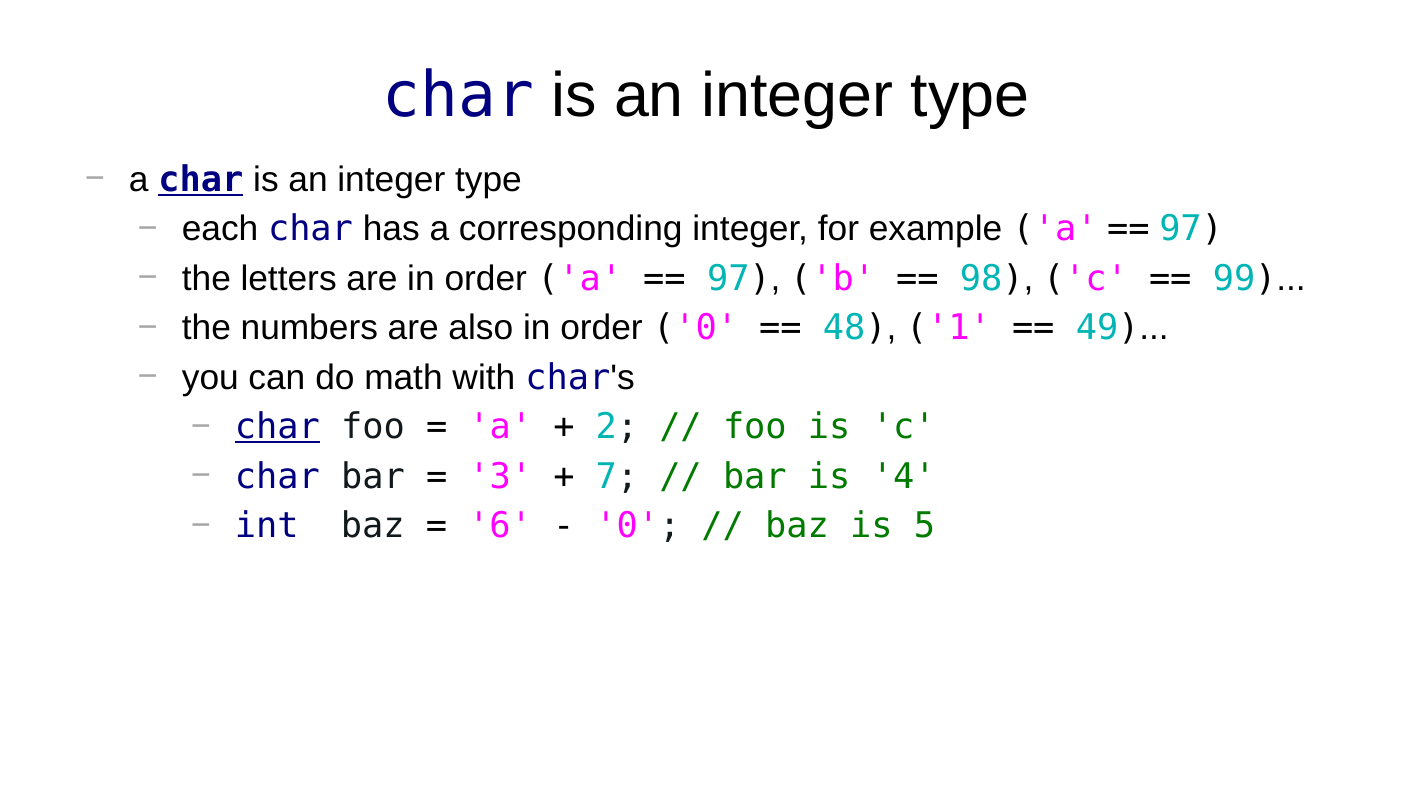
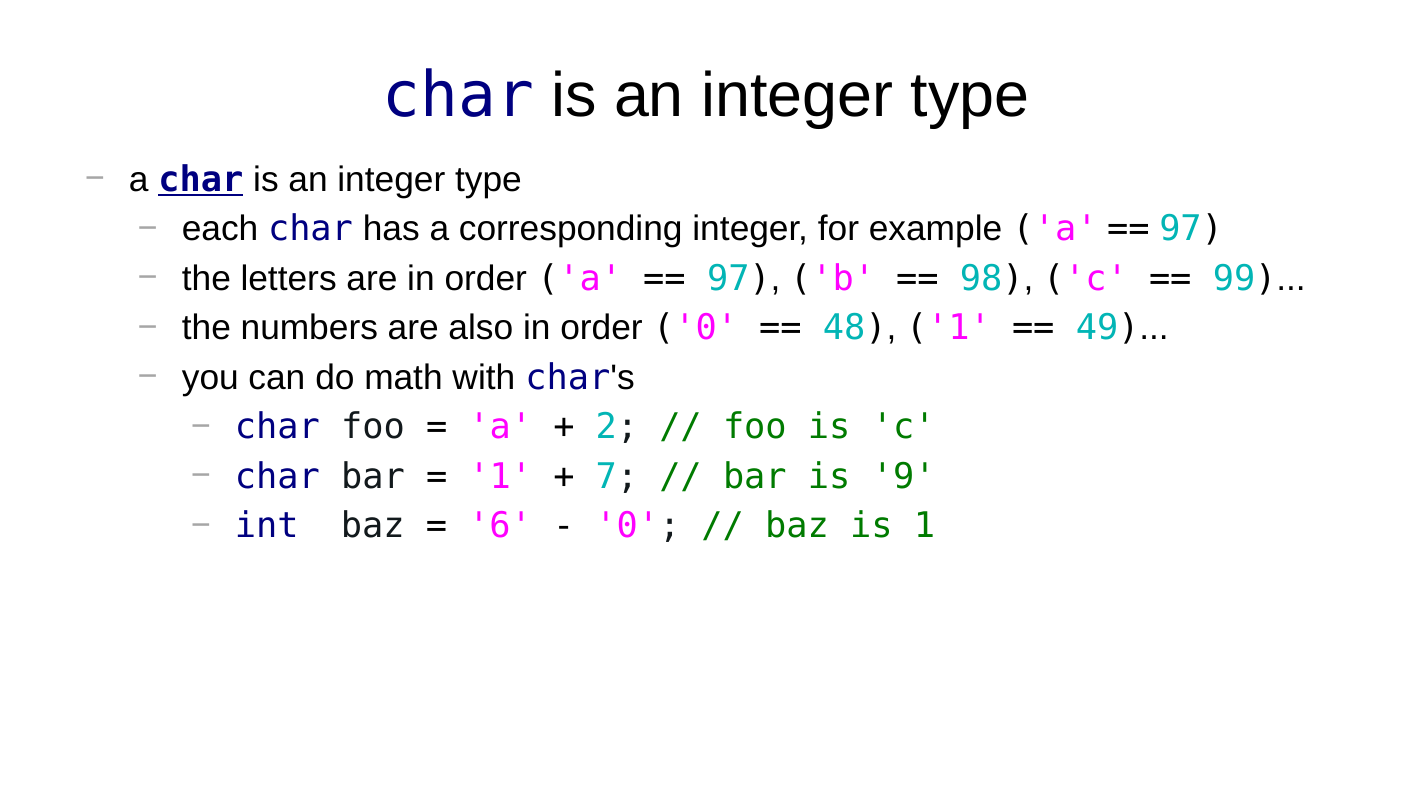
char underline: present -> none (277, 427)
3: 3 -> 1 (500, 476)
4: 4 -> 9 (904, 476)
is 5: 5 -> 1 (925, 526)
